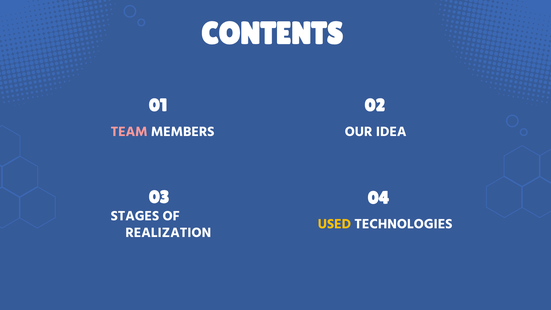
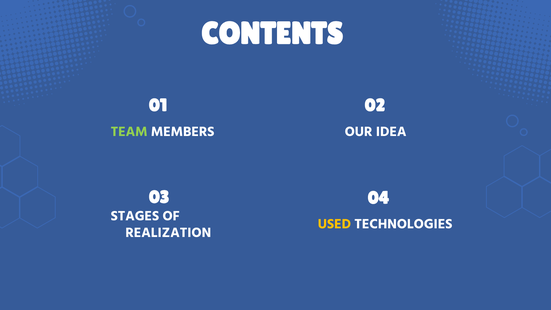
TEAM colour: pink -> light green (129, 132)
